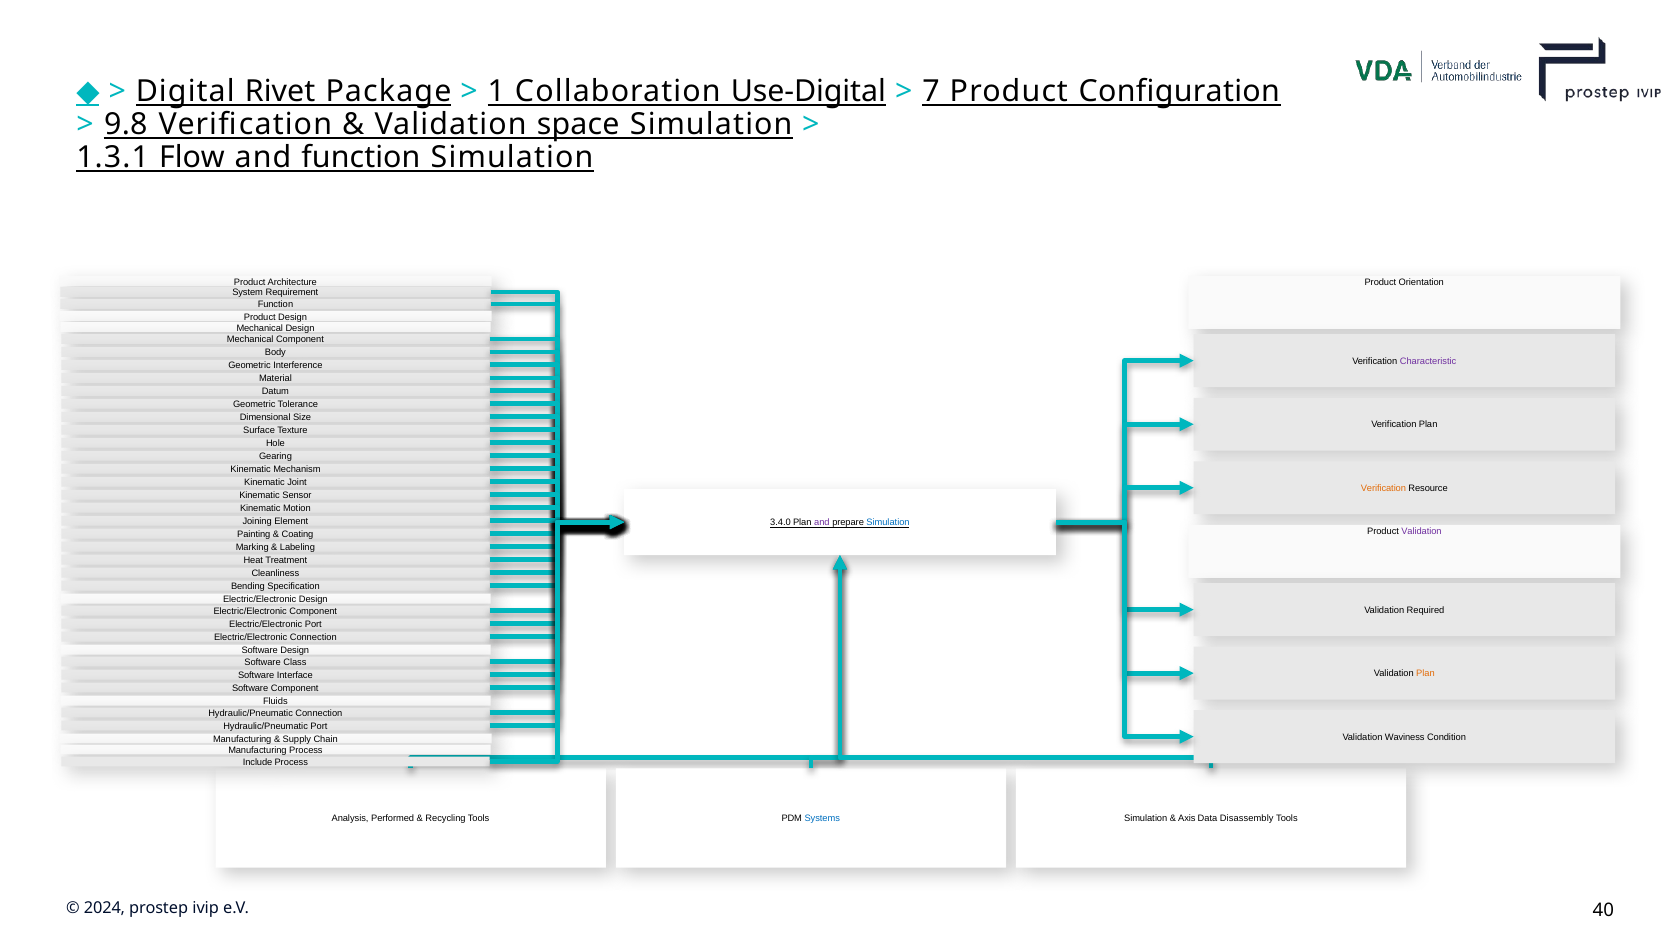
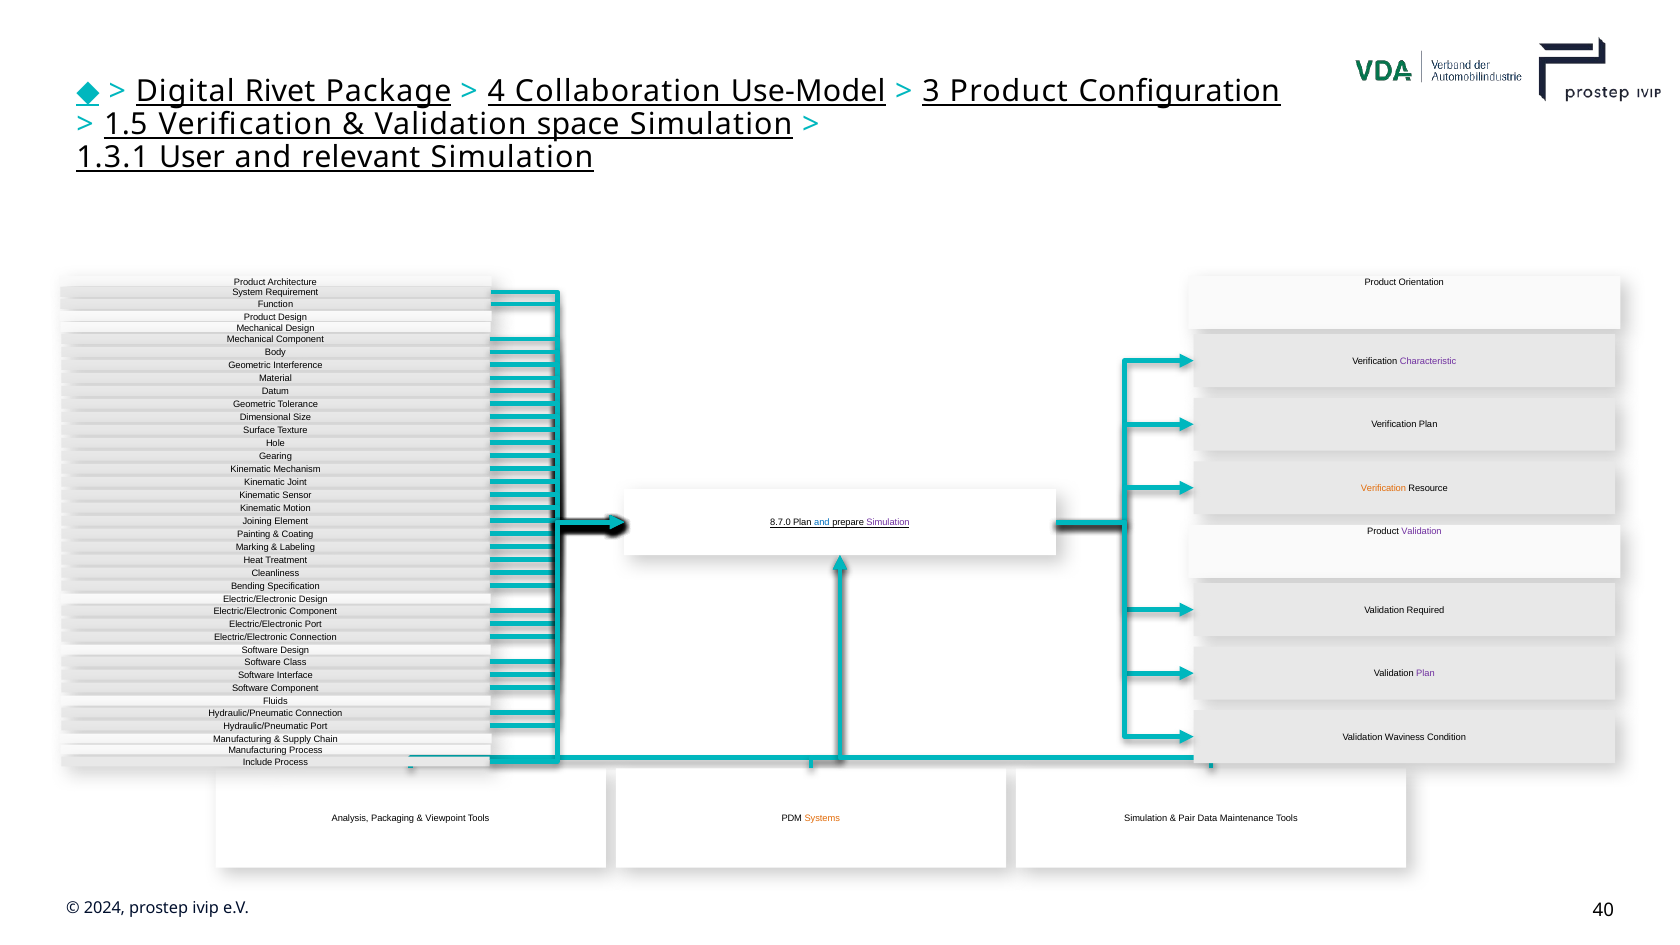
1: 1 -> 4 (496, 91)
Use-Digital: Use-Digital -> Use-Model (808, 91)
7: 7 -> 3 (931, 91)
9.8: 9.8 -> 1.5 (126, 124)
Flow: Flow -> User (192, 157)
and function: function -> relevant (361, 157)
3.4.0: 3.4.0 -> 8.7.0 (780, 523)
and colour: purple -> blue (822, 523)
Simulation colour: blue -> purple (888, 523)
Plan colour: orange -> purple (1425, 674)
Performed: Performed -> Packaging (393, 819)
Recycling: Recycling -> Viewpoint (445, 819)
Systems colour: blue -> orange (822, 819)
Axis: Axis -> Pair (1187, 819)
Disassembly: Disassembly -> Maintenance (1247, 819)
